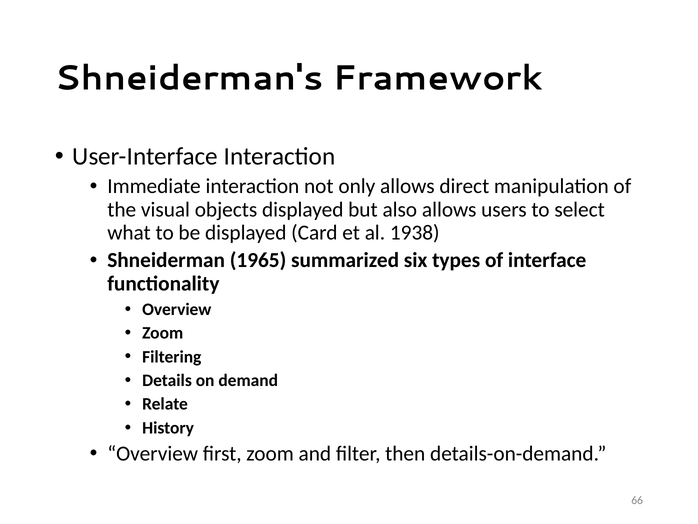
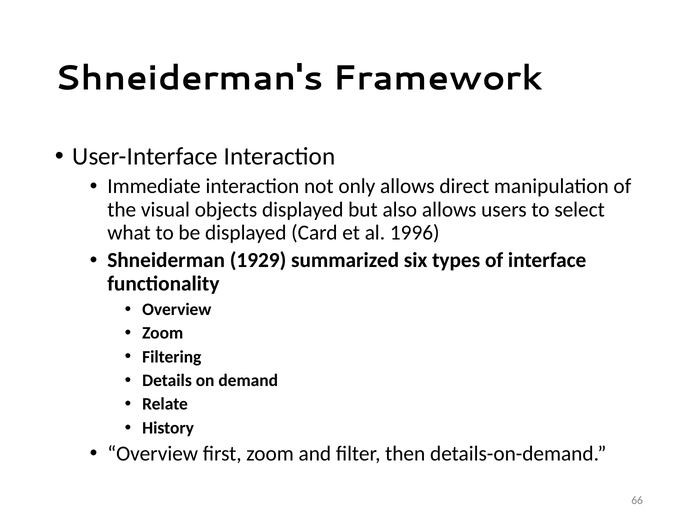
1938: 1938 -> 1996 (415, 232)
1965: 1965 -> 1929 (258, 260)
